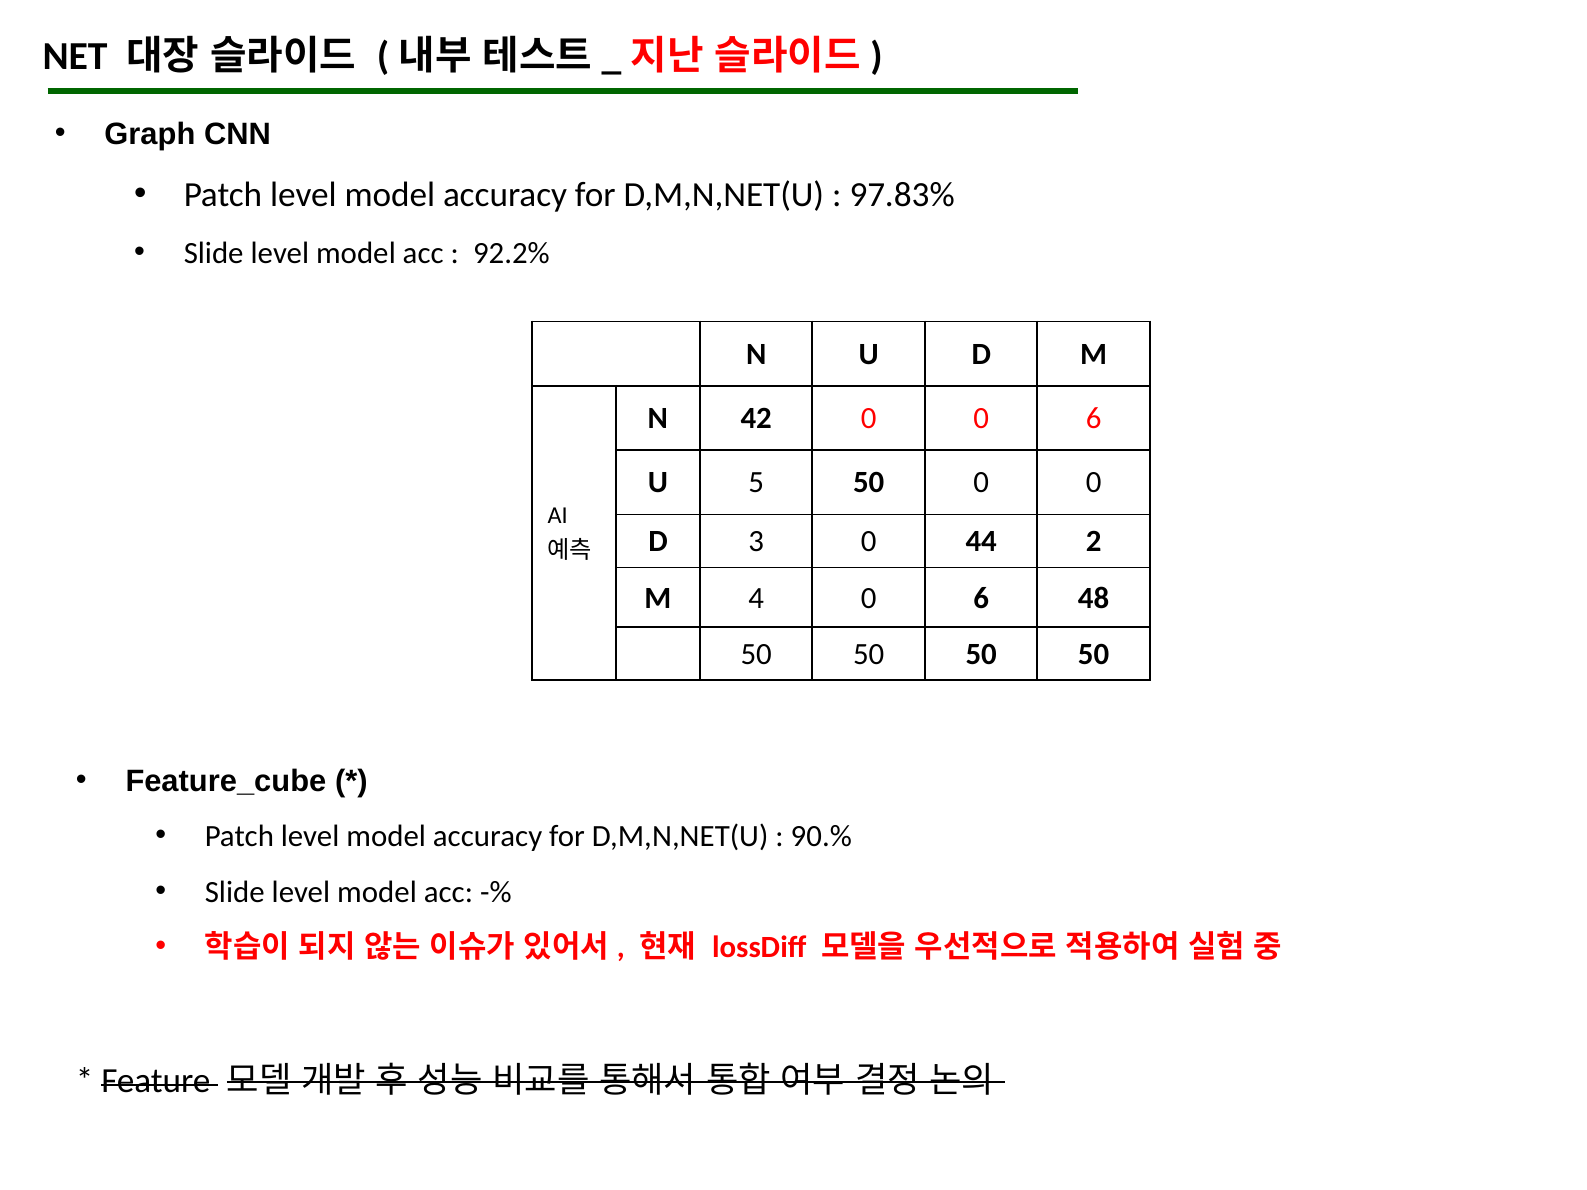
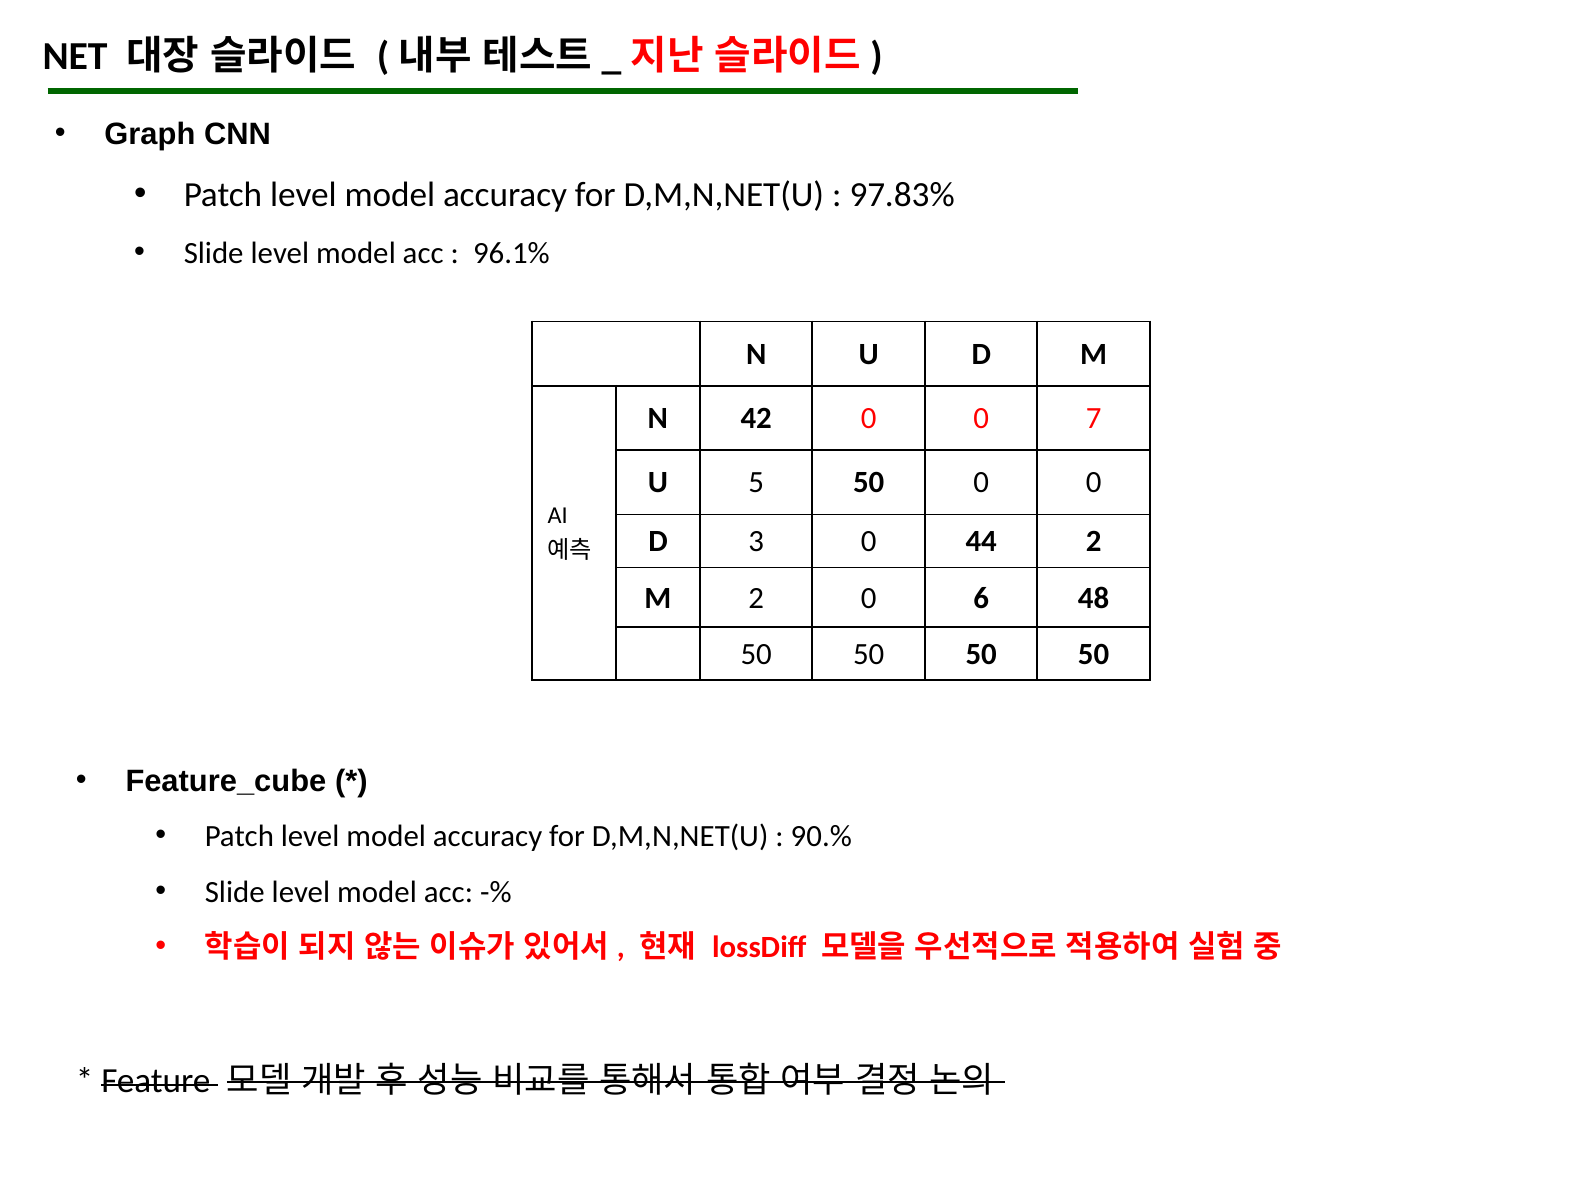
92.2%: 92.2% -> 96.1% (511, 253)
0 0 6: 6 -> 7 (1094, 418)
M 4: 4 -> 2 (756, 598)
